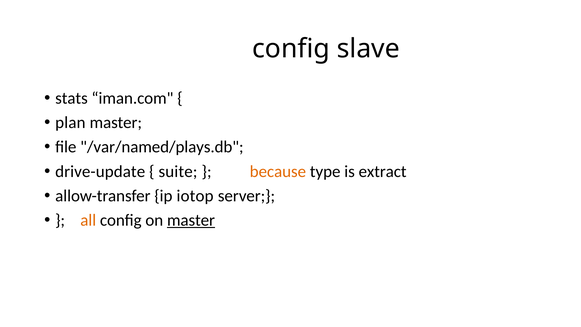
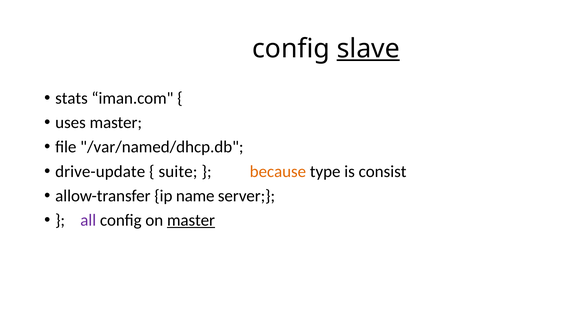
slave underline: none -> present (368, 49)
plan: plan -> uses (70, 123)
/var/named/plays.db: /var/named/plays.db -> /var/named/dhcp.db (162, 147)
extract: extract -> consist (383, 171)
iotop: iotop -> name (195, 196)
all colour: orange -> purple (88, 220)
